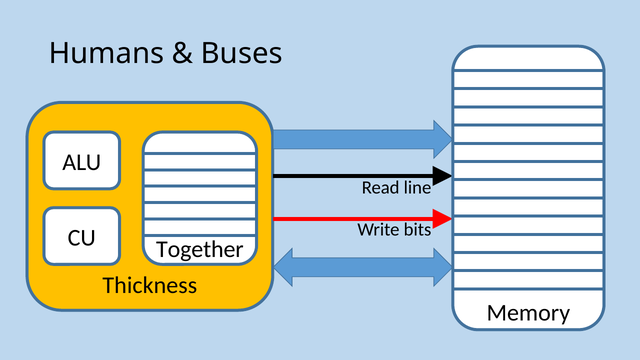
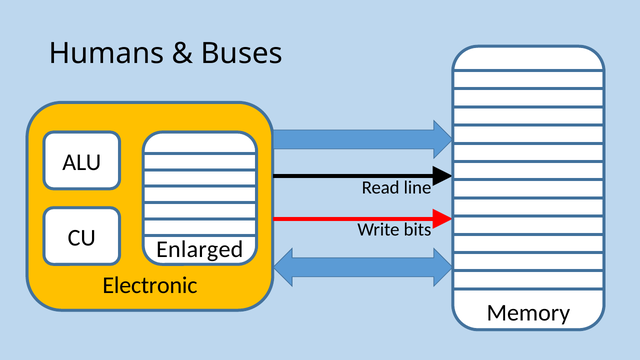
Together: Together -> Enlarged (200, 249)
Thickness: Thickness -> Electronic (150, 285)
